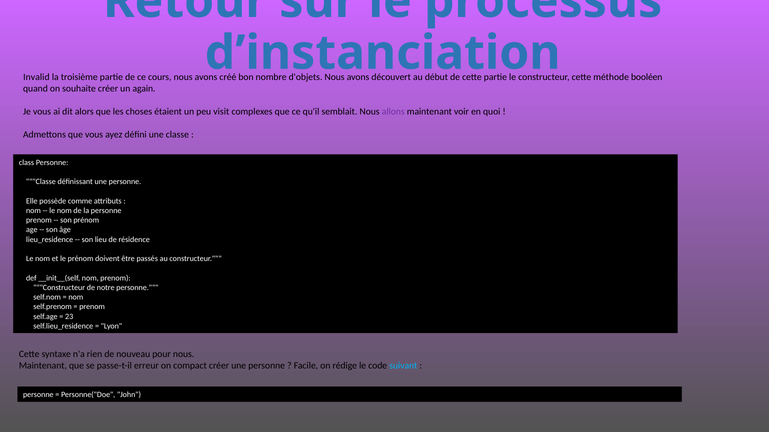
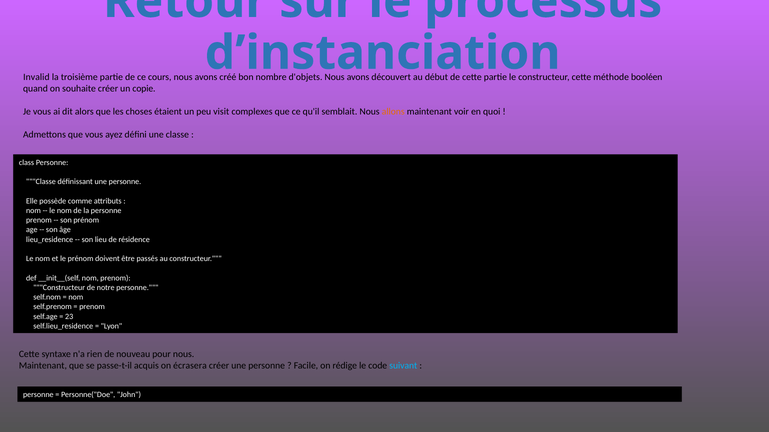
again: again -> copie (144, 89)
allons colour: purple -> orange (393, 112)
erreur: erreur -> acquis (146, 366)
compact: compact -> écrasera (190, 366)
